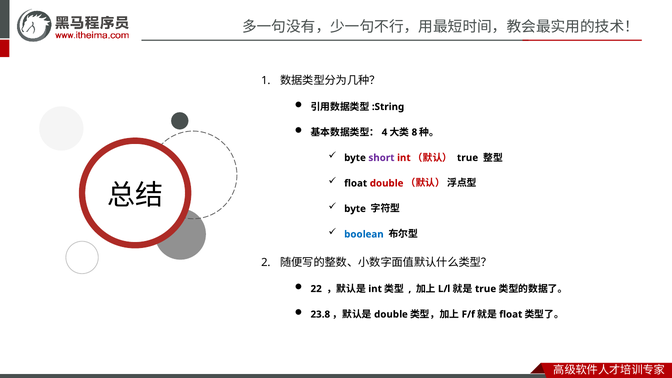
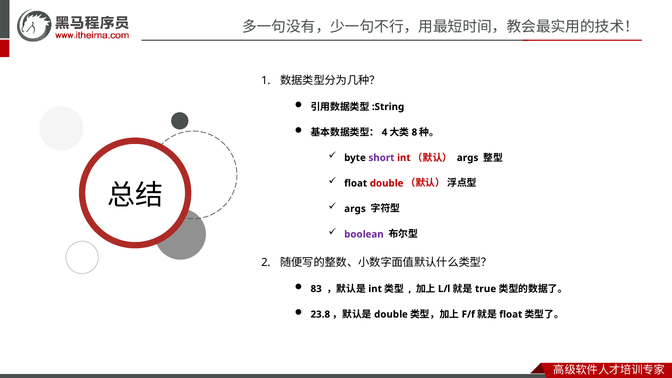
true: true -> args (468, 158)
byte: byte -> args (355, 209)
boolean colour: blue -> purple (364, 234)
22: 22 -> 83 (316, 289)
